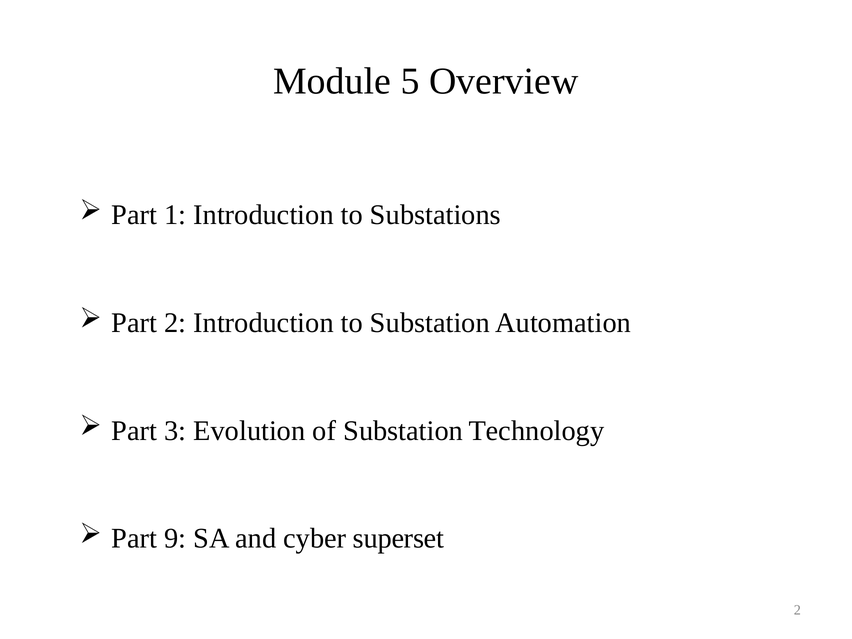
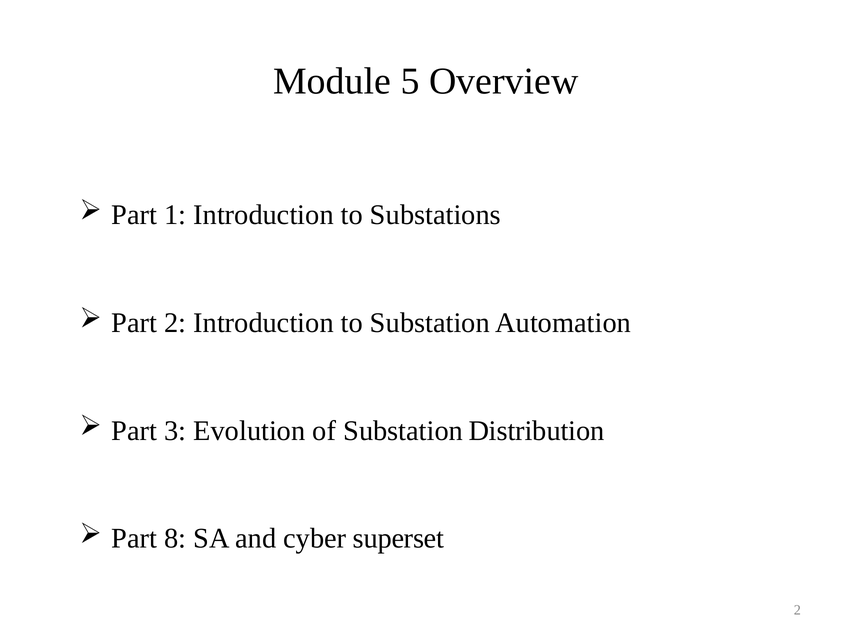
Technology: Technology -> Distribution (536, 431)
9: 9 -> 8 (175, 539)
